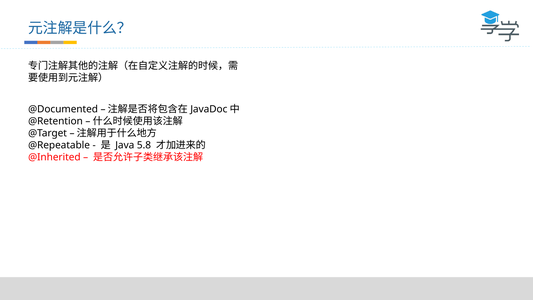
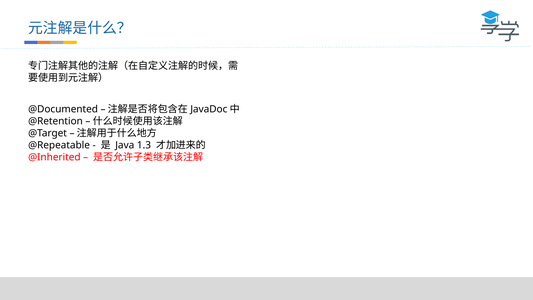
5.8: 5.8 -> 1.3 (144, 145)
